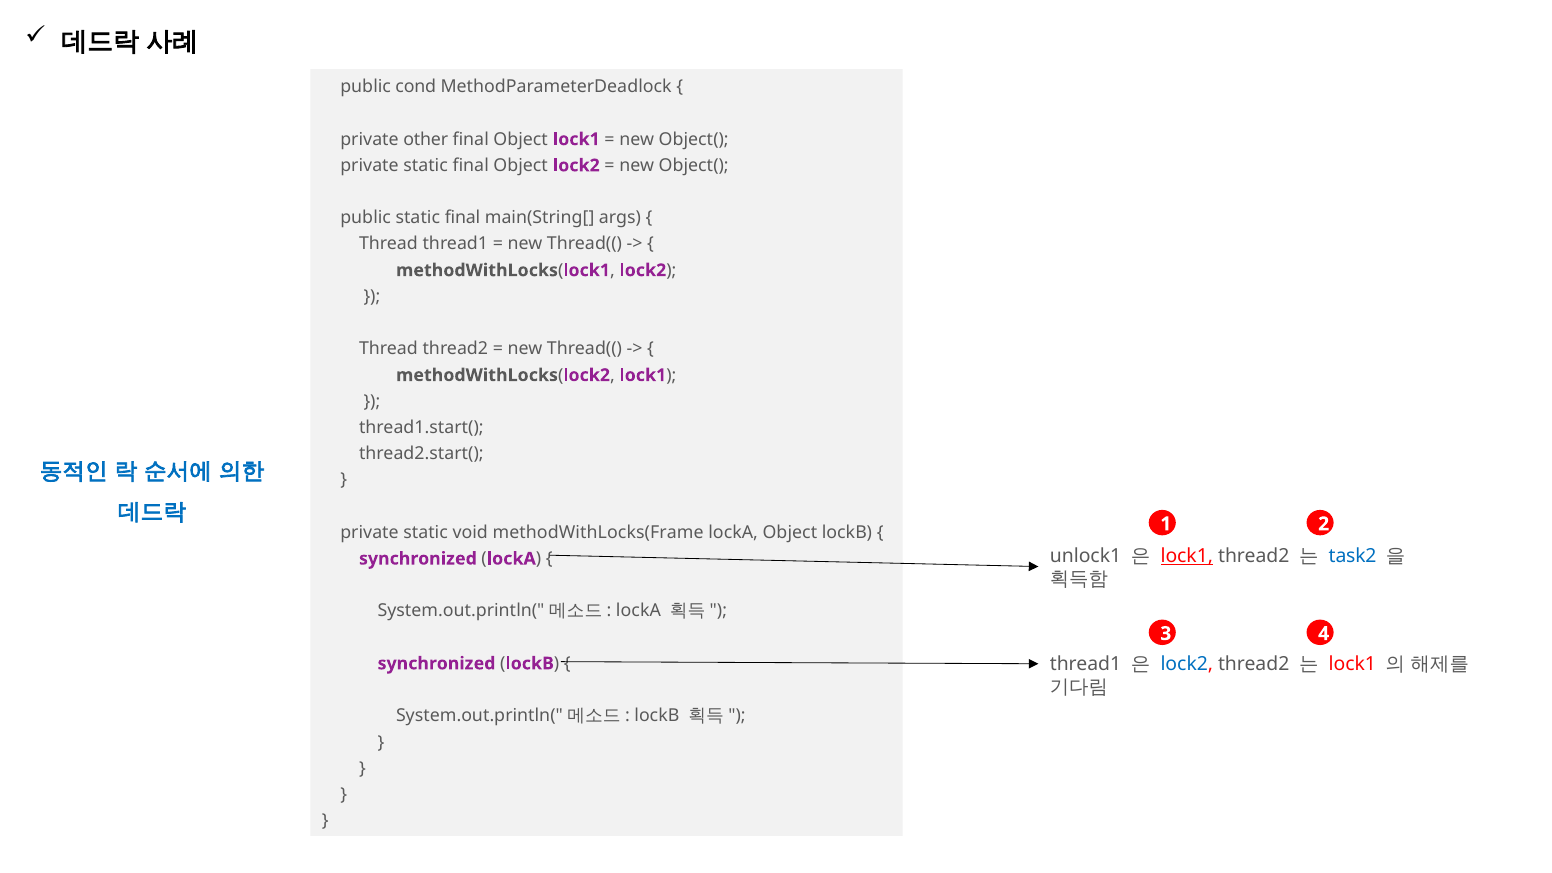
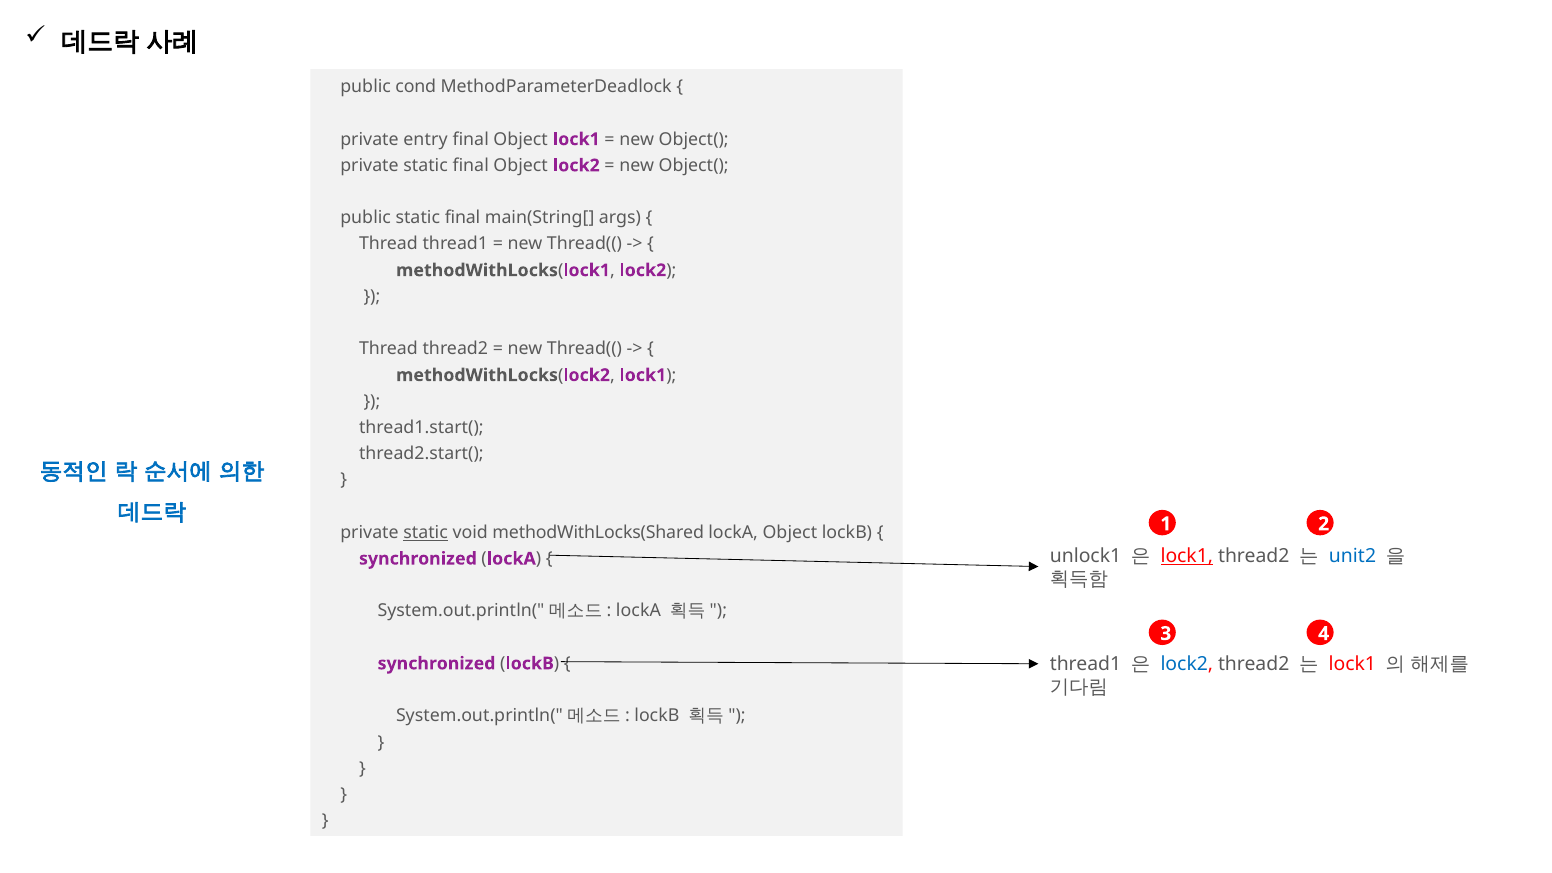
other: other -> entry (426, 139)
static underline: none -> present (426, 532)
methodWithLocks(Frame: methodWithLocks(Frame -> methodWithLocks(Shared (598, 532)
task2: task2 -> unit2 (1353, 556)
